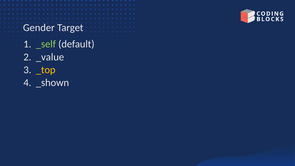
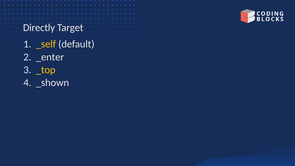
Gender: Gender -> Directly (39, 28)
_self colour: light green -> yellow (46, 44)
_value: _value -> _enter (50, 57)
